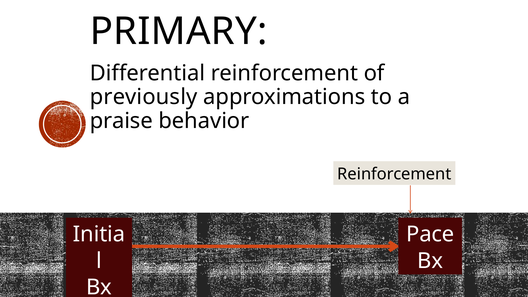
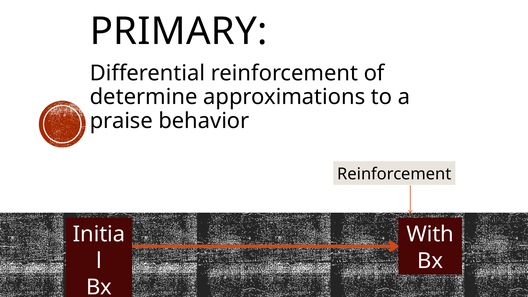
previously: previously -> determine (144, 97)
Pace: Pace -> With (430, 234)
